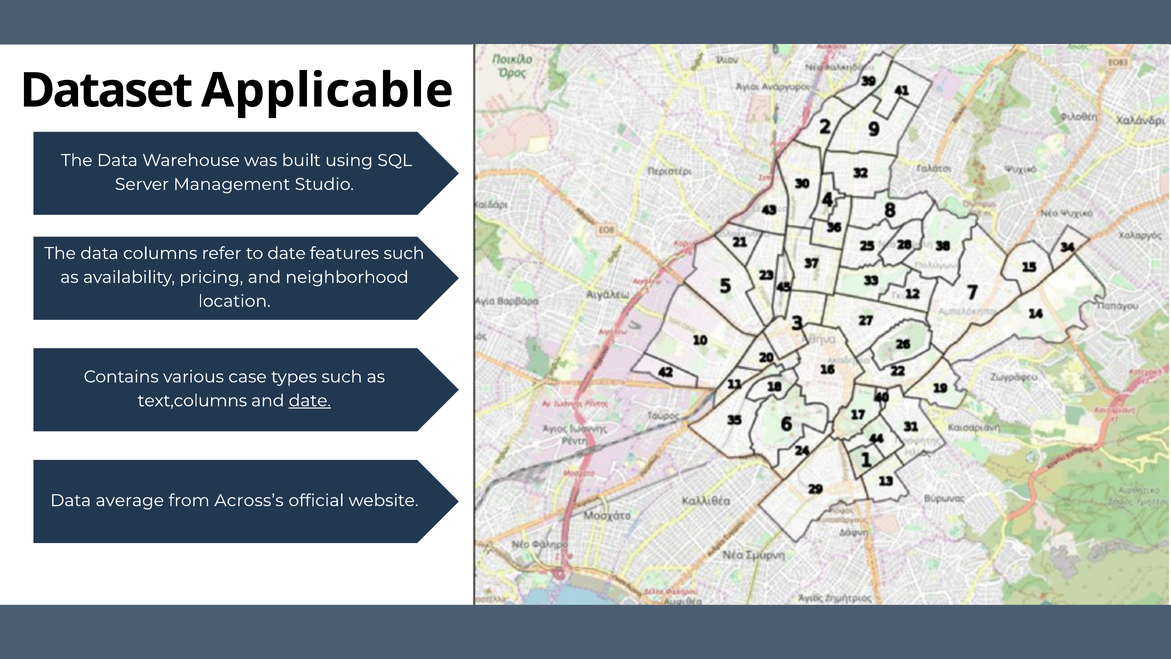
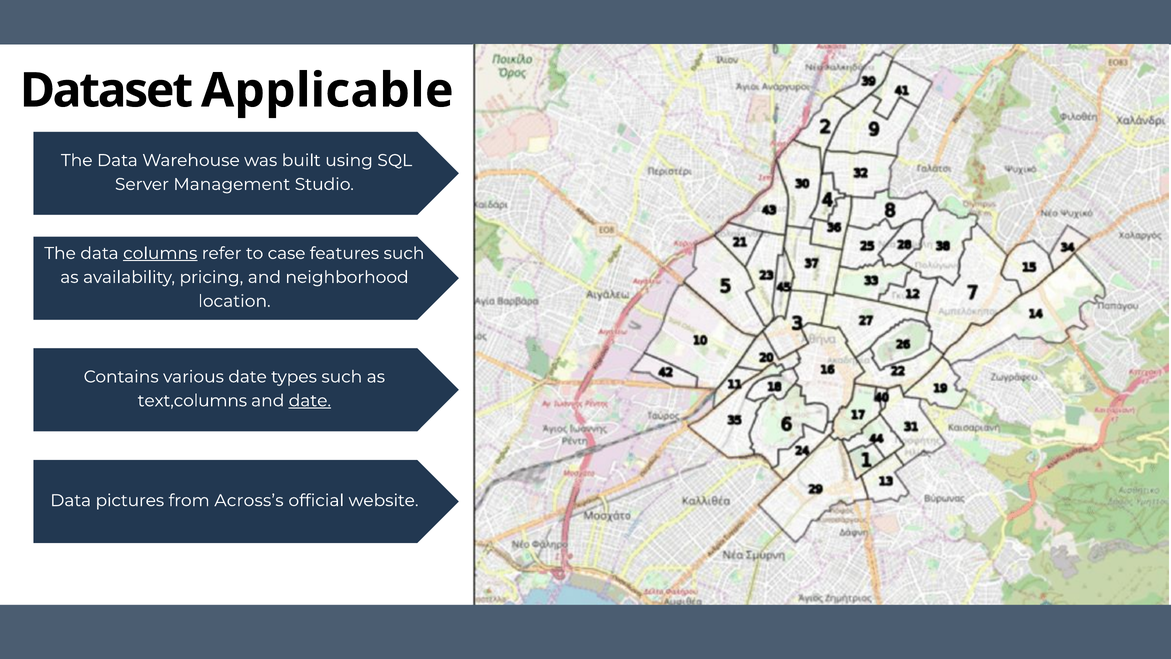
columns underline: none -> present (160, 253)
to date: date -> case (287, 253)
various case: case -> date (248, 377)
average: average -> pictures (130, 500)
